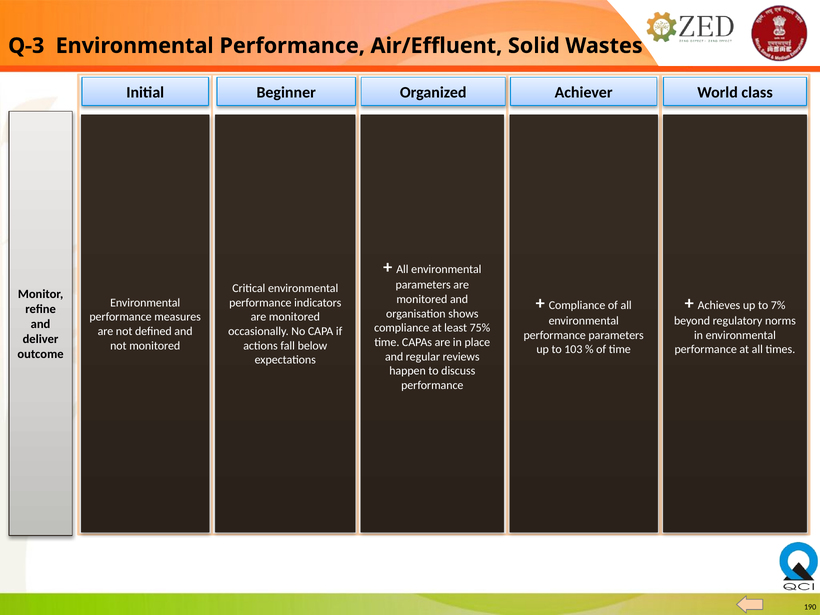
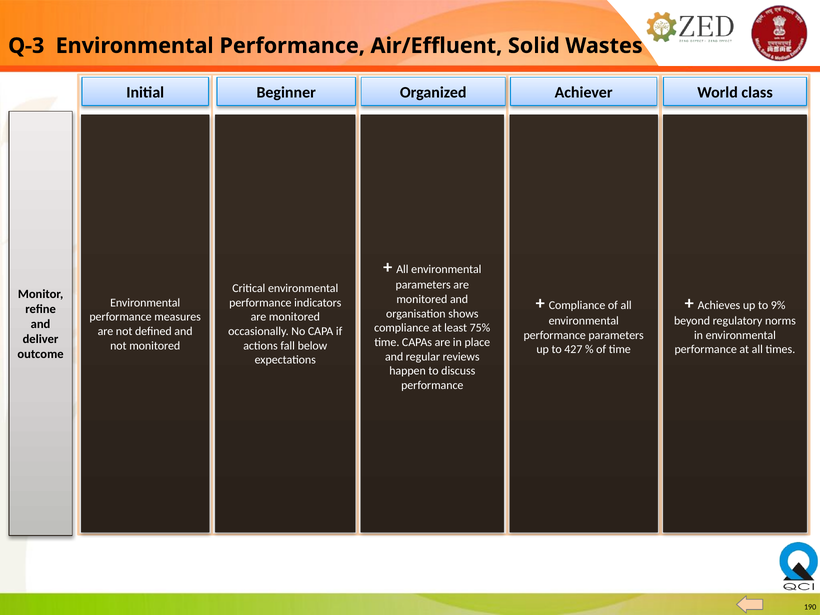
7%: 7% -> 9% (778, 305)
103: 103 -> 427 (573, 349)
